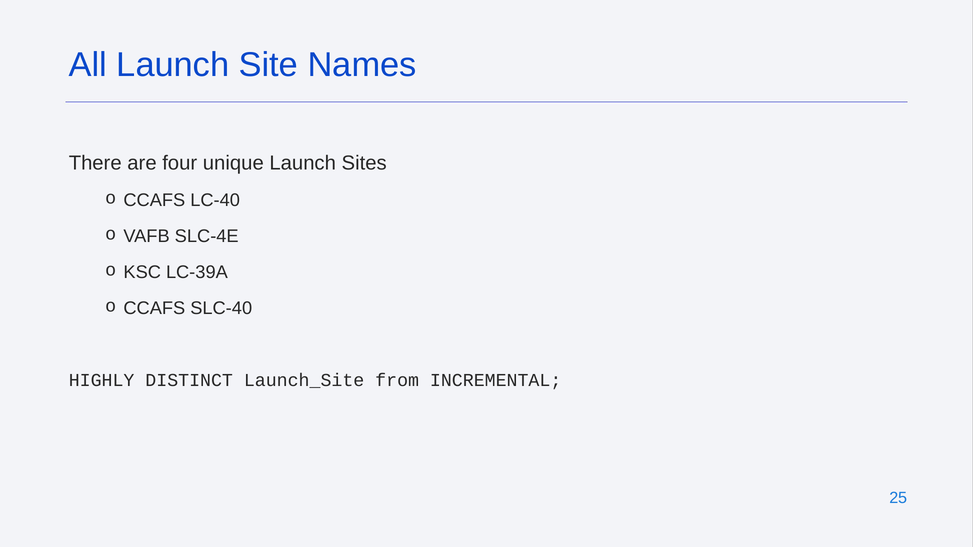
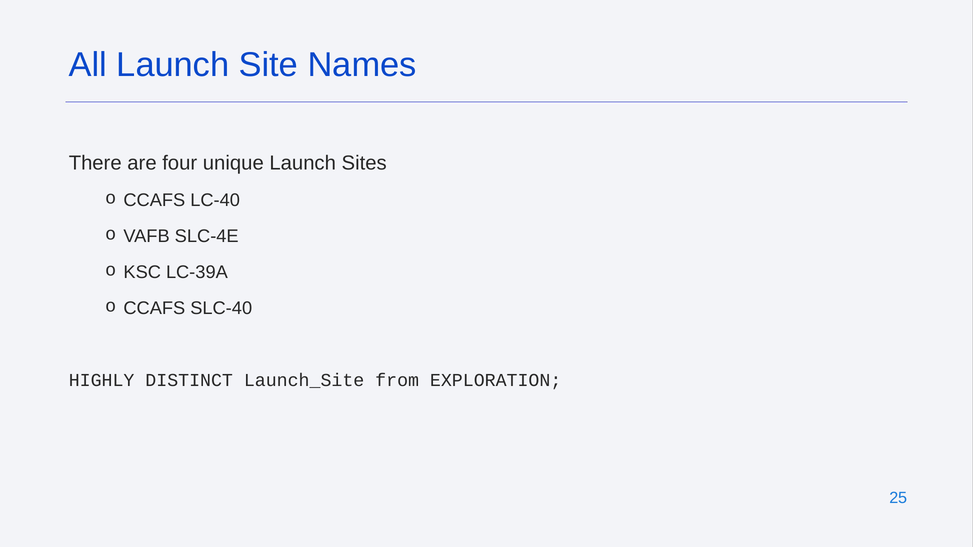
INCREMENTAL: INCREMENTAL -> EXPLORATION (496, 381)
